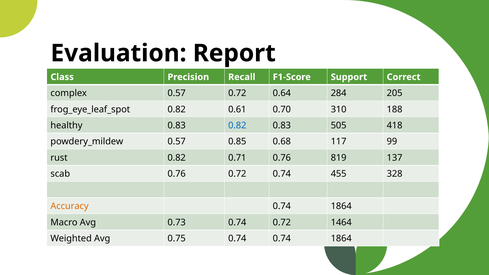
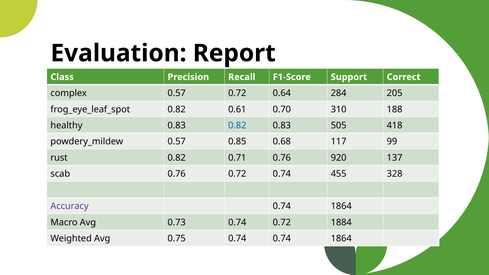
819: 819 -> 920 (339, 158)
Accuracy colour: orange -> purple (70, 206)
1464: 1464 -> 1884 (341, 222)
